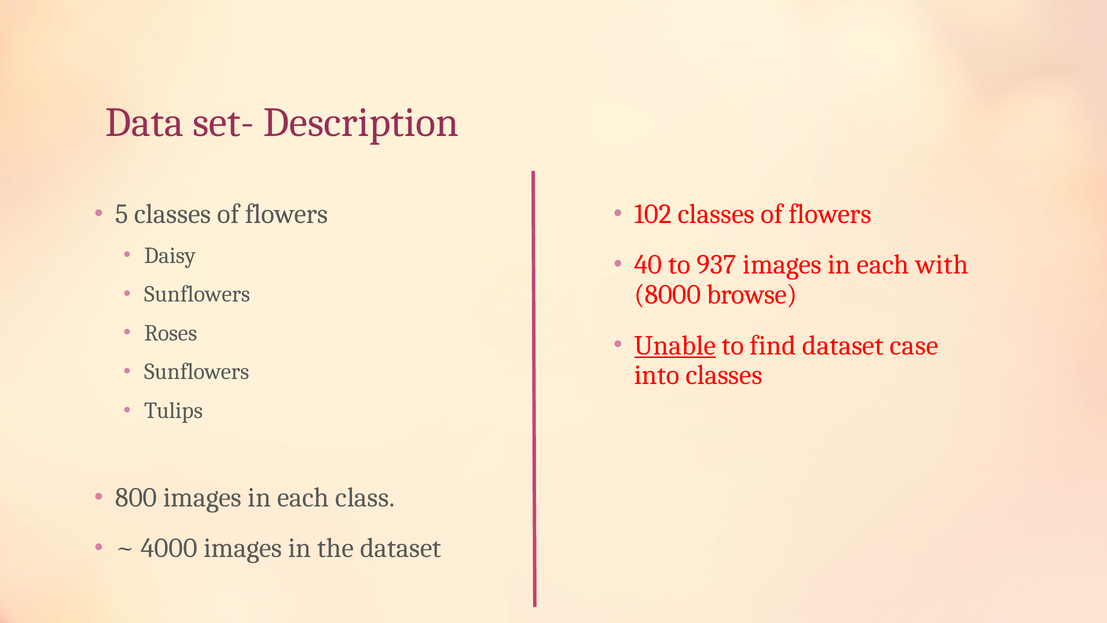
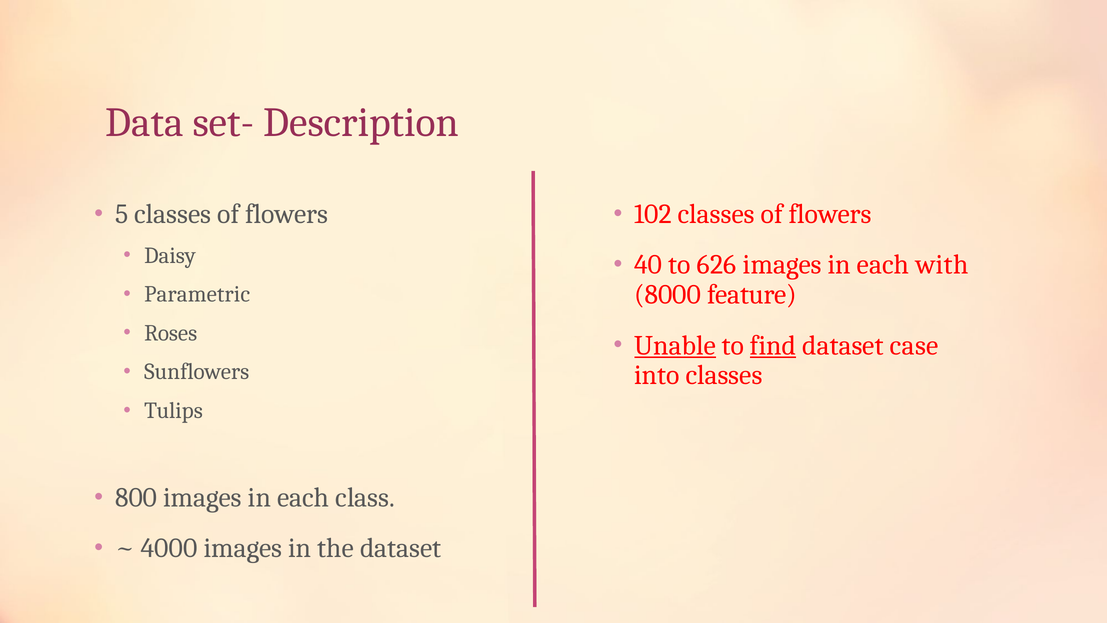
937: 937 -> 626 (717, 265)
browse: browse -> feature (752, 295)
Sunflowers: Sunflowers -> Parametric (197, 294)
find underline: none -> present (773, 345)
